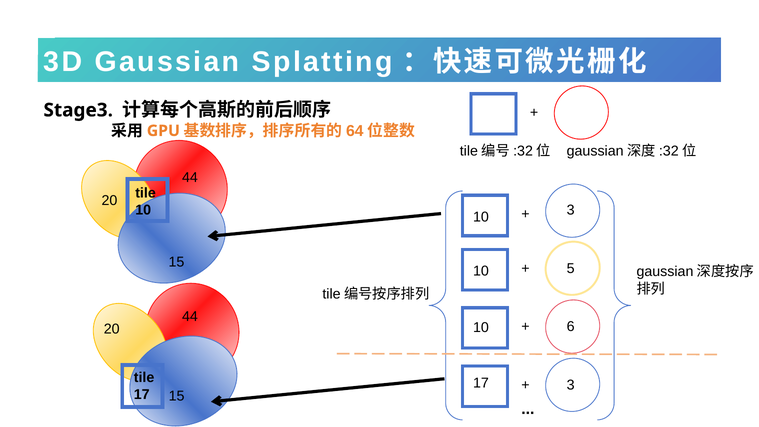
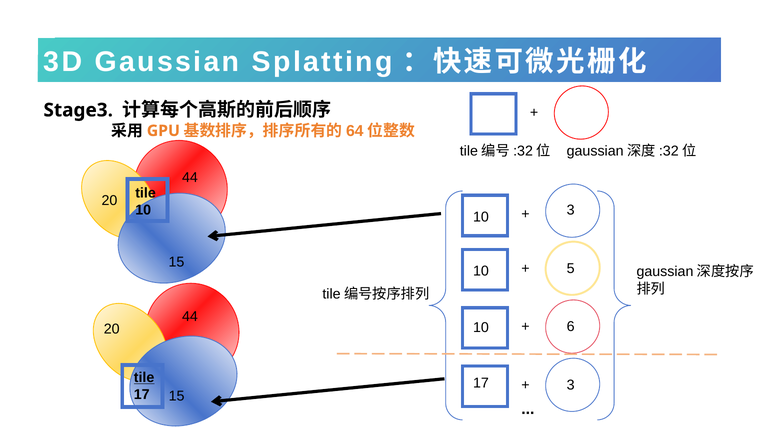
tile underline: none -> present (144, 378)
